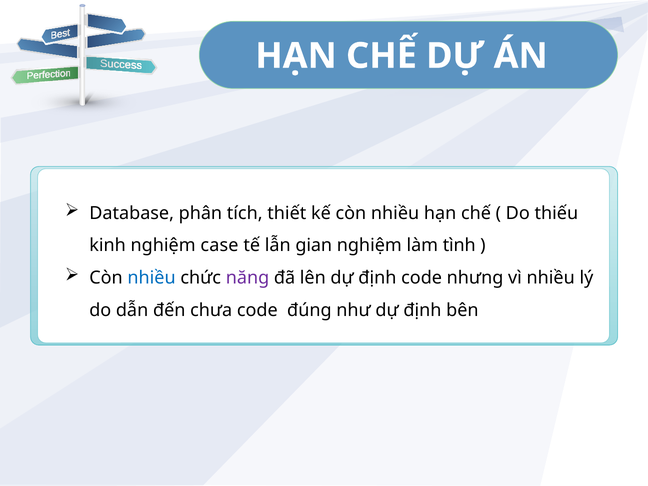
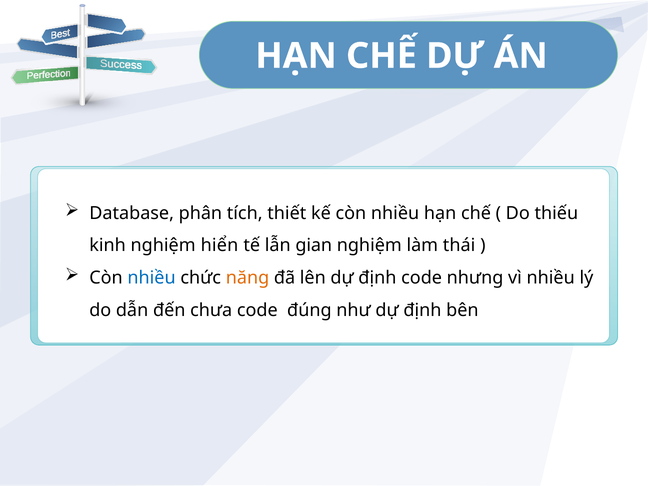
case: case -> hiển (219, 245)
tình: tình -> thái (459, 245)
năng colour: purple -> orange (247, 278)
